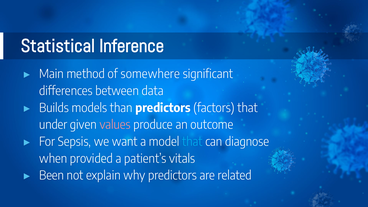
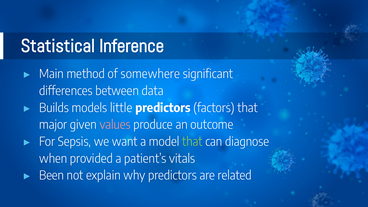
than: than -> little (121, 108)
under: under -> major (53, 125)
that colour: light blue -> light green (192, 142)
